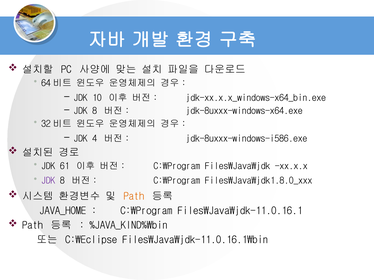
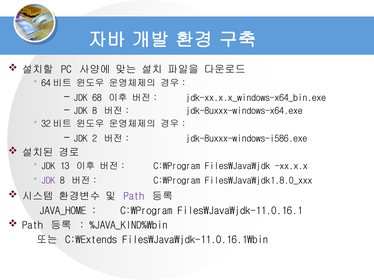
10: 10 -> 68 (97, 98)
4: 4 -> 2 (95, 139)
61: 61 -> 13 (65, 166)
Path colour: orange -> purple (134, 197)
C:\Eclipse: C:\Eclipse -> C:\Extends (91, 240)
